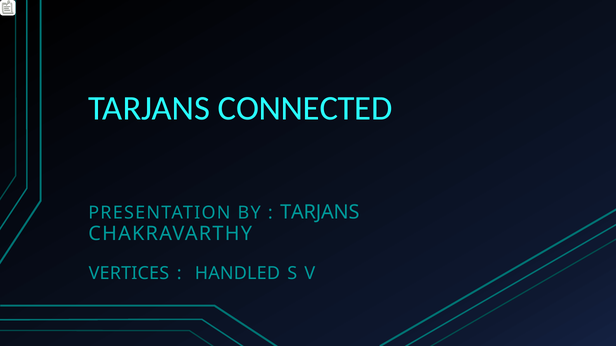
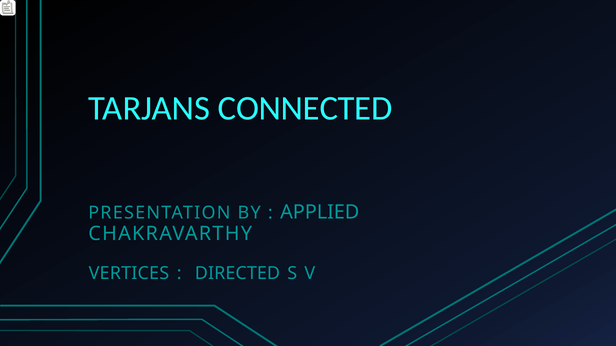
TARJANS: TARJANS -> APPLIED (320, 212)
HANDLED: HANDLED -> DIRECTED (237, 274)
